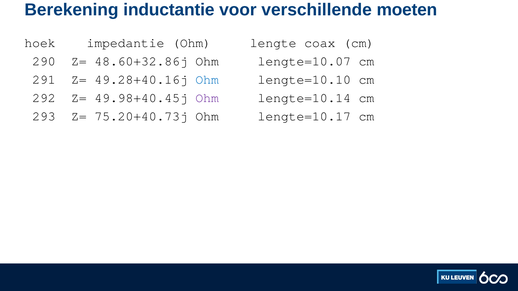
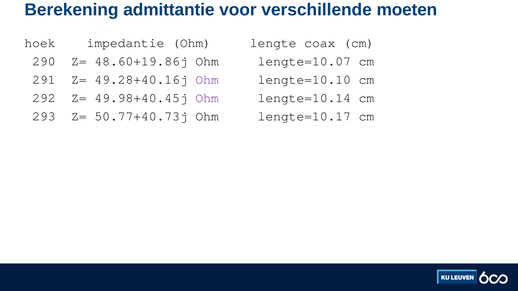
inductantie: inductantie -> admittantie (169, 10)
48.60+32.86j: 48.60+32.86j -> 48.60+19.86j (141, 61)
Ohm colour: blue -> purple (207, 80)
75.20+40.73j: 75.20+40.73j -> 50.77+40.73j (141, 116)
